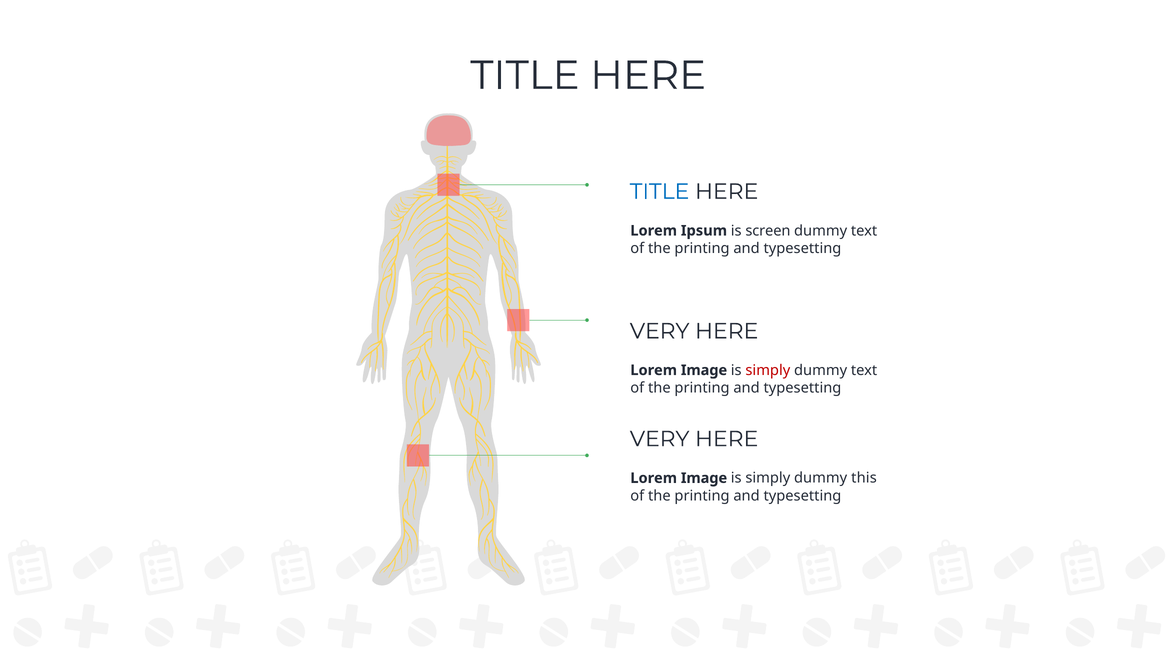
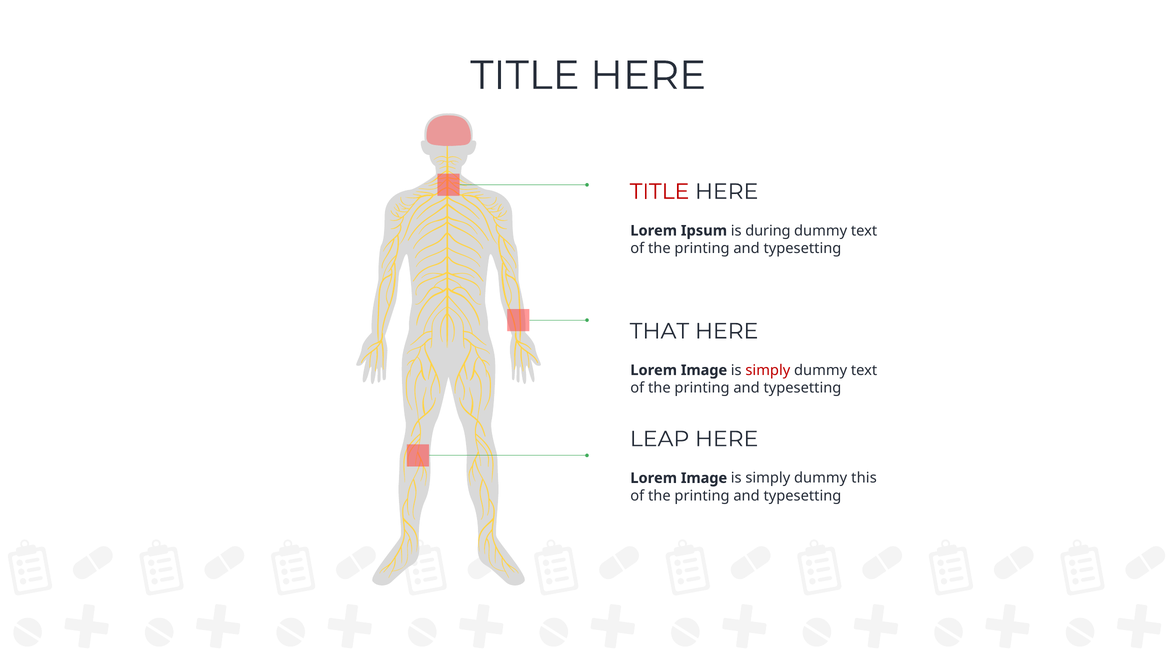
TITLE colour: blue -> red (660, 191)
screen: screen -> during (768, 230)
VERY: VERY -> THAT (659, 331)
VERY: VERY -> LEAP (660, 439)
